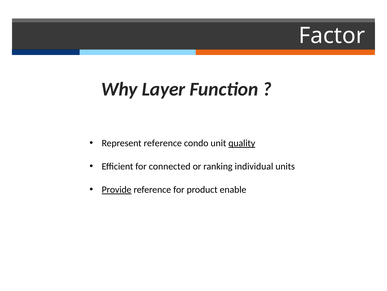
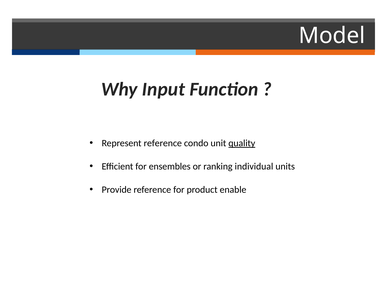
Factor: Factor -> Model (332, 36)
Layer: Layer -> Input (163, 89)
connected: connected -> ensembles (170, 166)
Provide underline: present -> none (117, 189)
